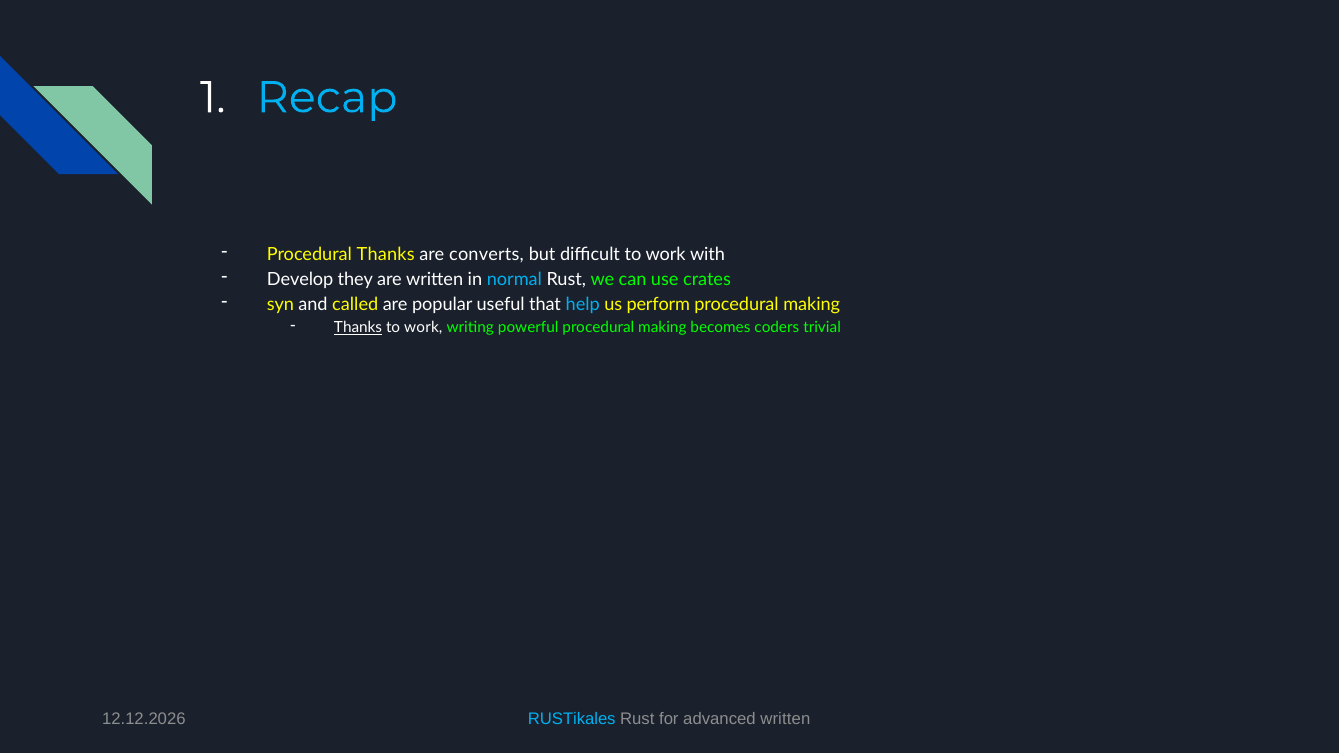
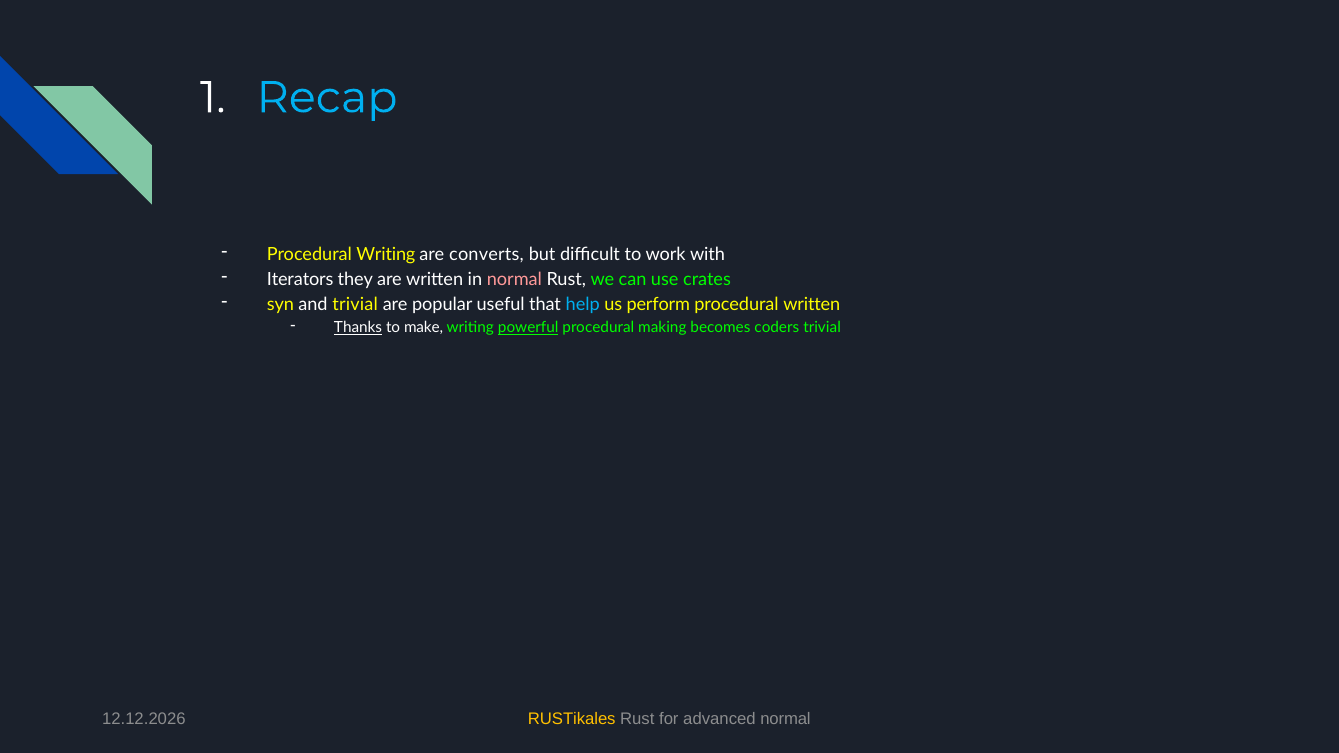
Procedural Thanks: Thanks -> Writing (386, 255)
Develop: Develop -> Iterators (300, 280)
normal colour: light blue -> pink (514, 280)
and called: called -> trivial (355, 305)
making: making -> written (812, 305)
work: work -> make (424, 328)
powerful underline: none -> present (528, 328)
RUSTikales colour: light blue -> yellow (572, 719)
advanced written: written -> normal (785, 719)
